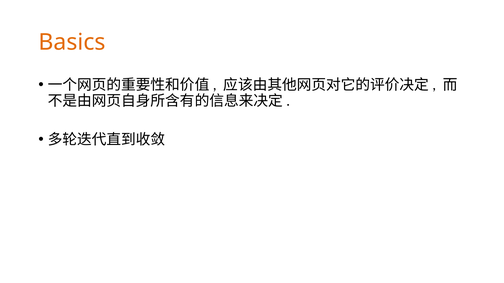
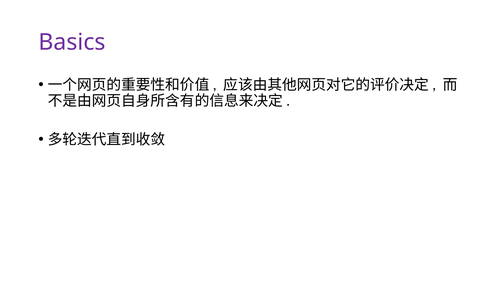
Basics colour: orange -> purple (72, 42)
